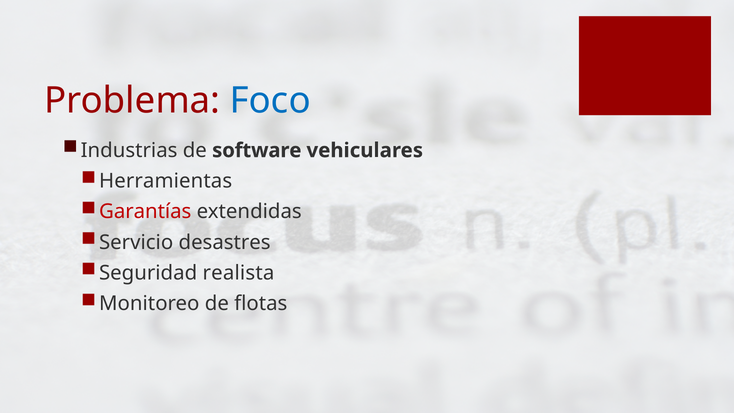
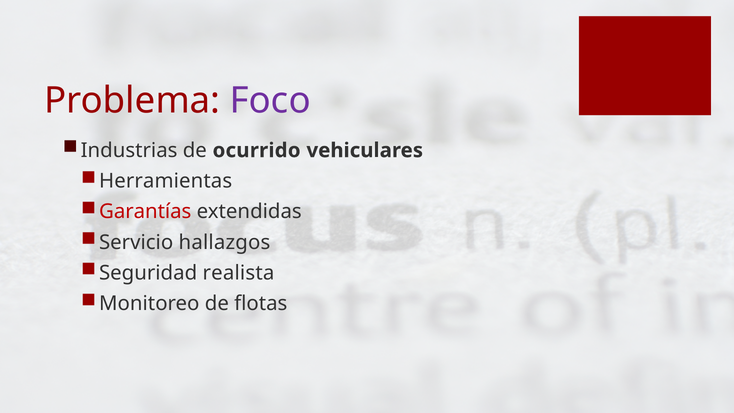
Foco colour: blue -> purple (270, 101)
software: software -> ocurrido (257, 150)
desastres: desastres -> hallazgos (224, 242)
